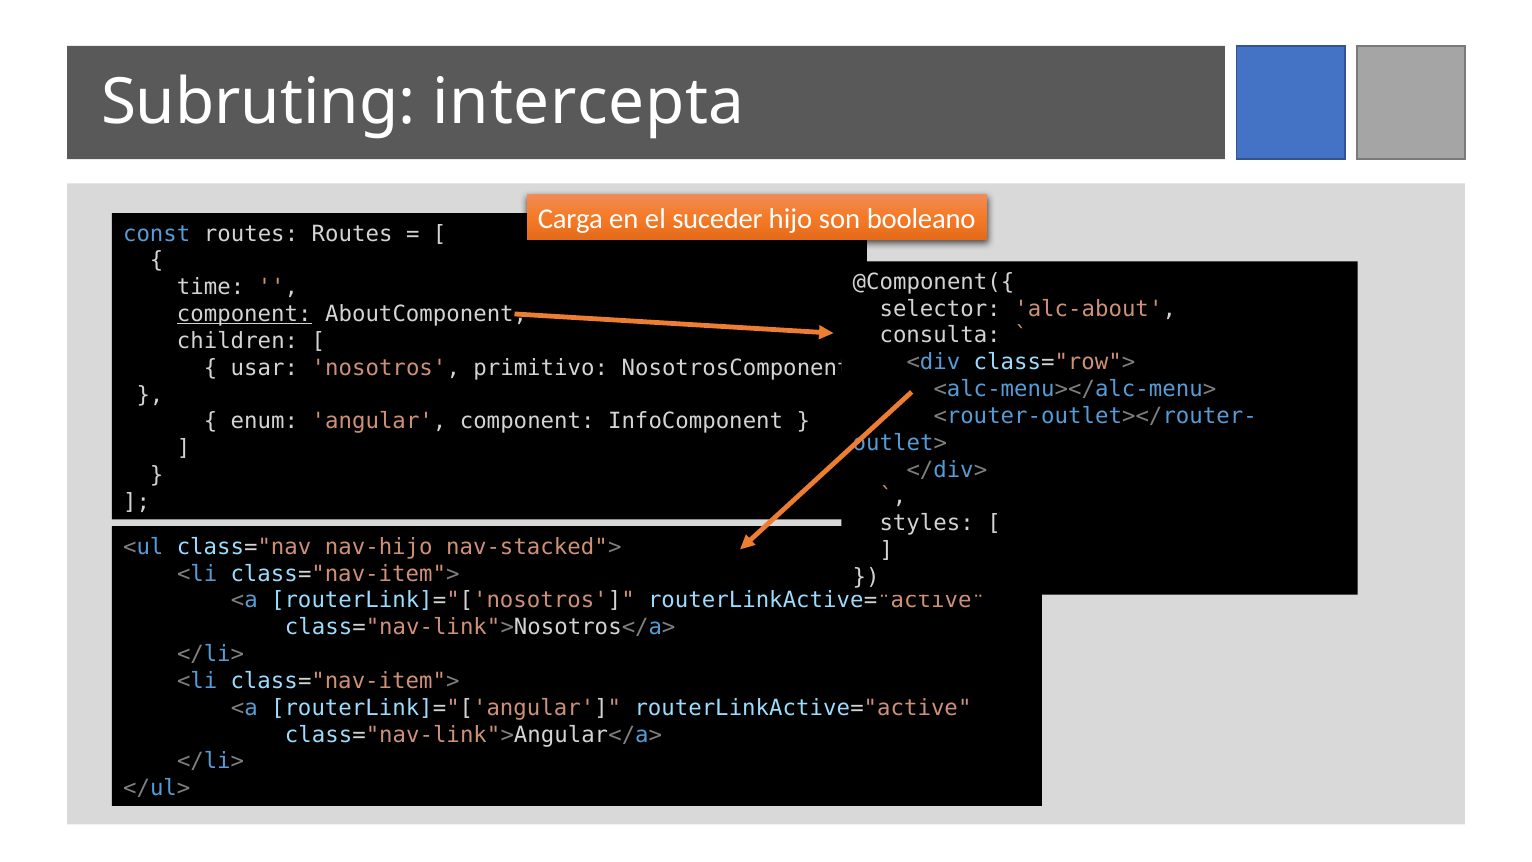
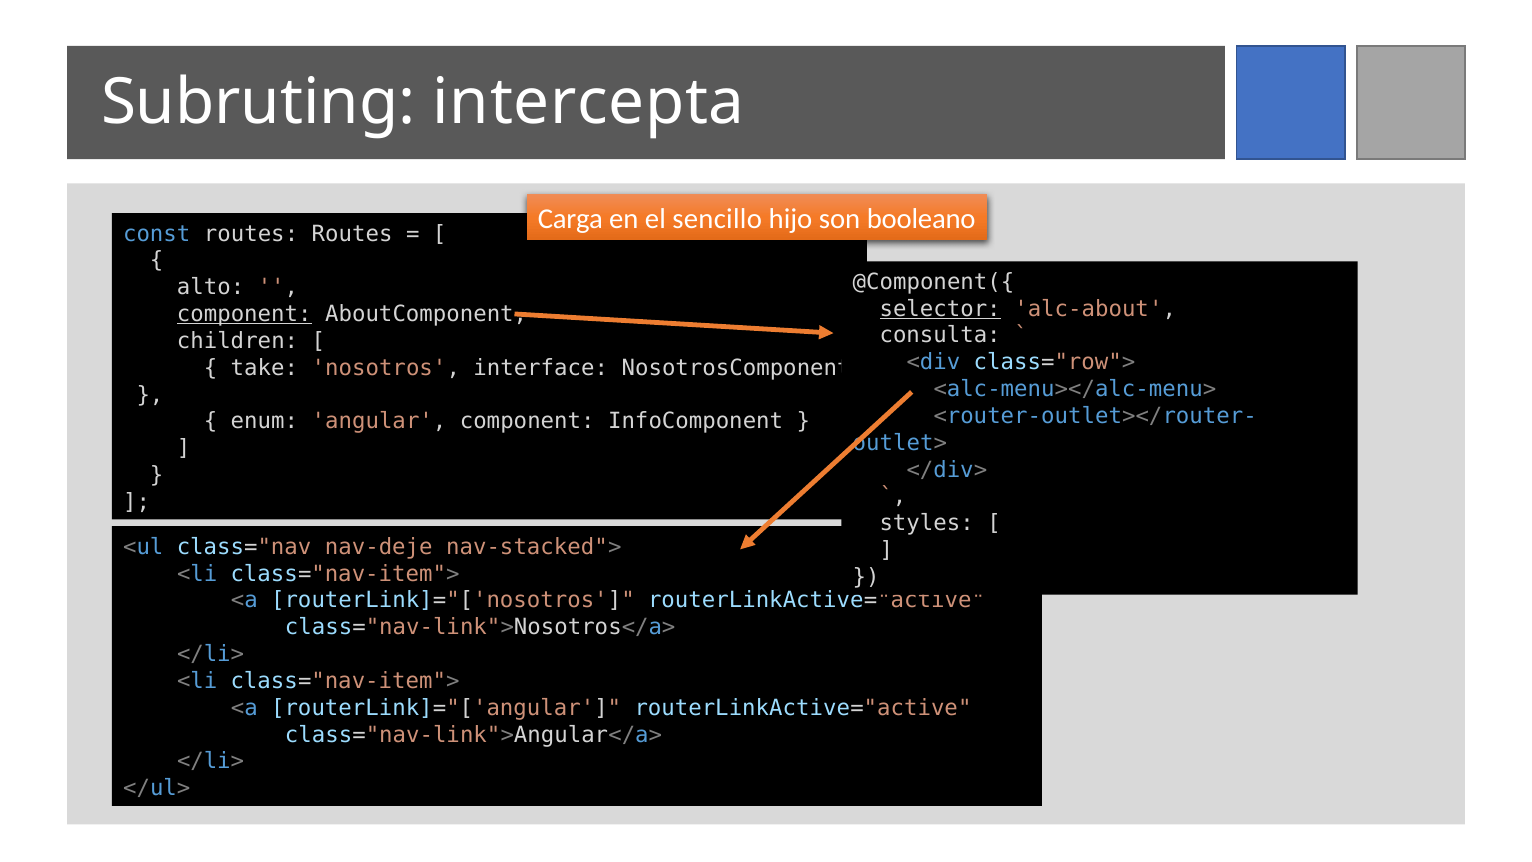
suceder: suceder -> sencillo (717, 219)
time: time -> alto (211, 287)
selector underline: none -> present (940, 309)
usar: usar -> take (264, 368)
primitivo: primitivo -> interface (541, 368)
nav-hijo: nav-hijo -> nav-deje (379, 547)
